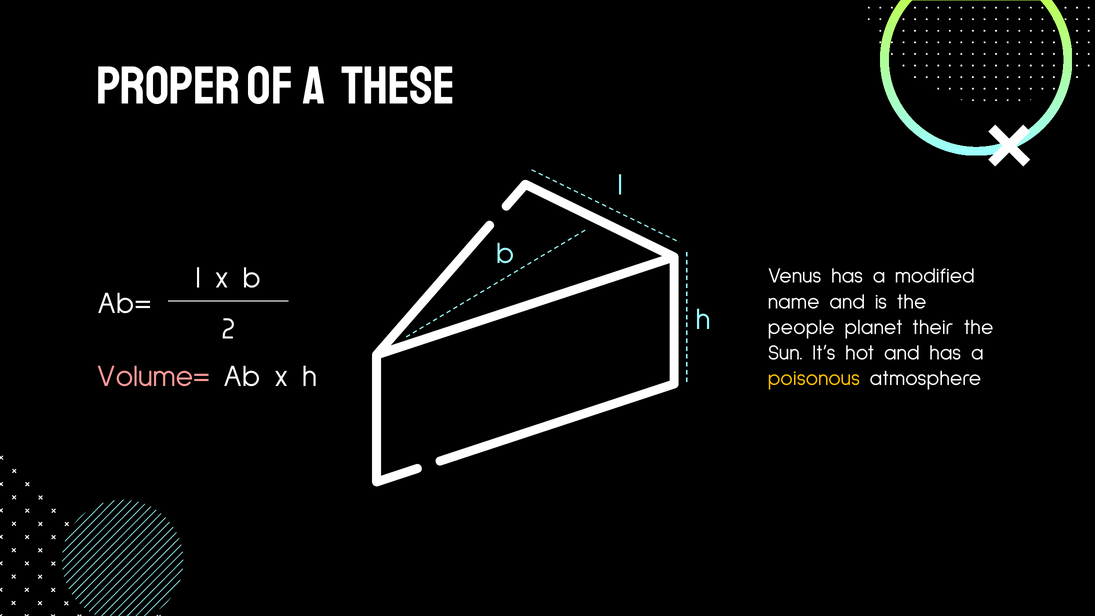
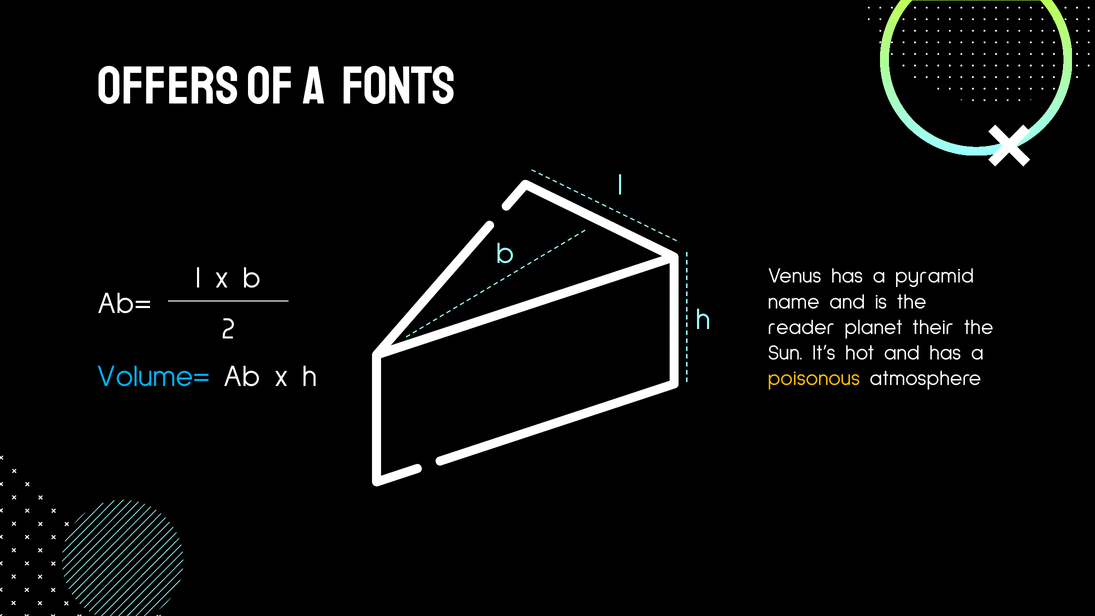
Proper: Proper -> Offers (168, 86)
these: these -> fonts (399, 86)
modified: modified -> pyramid (935, 276)
people: people -> reader (801, 327)
Volume= colour: pink -> light blue (153, 376)
